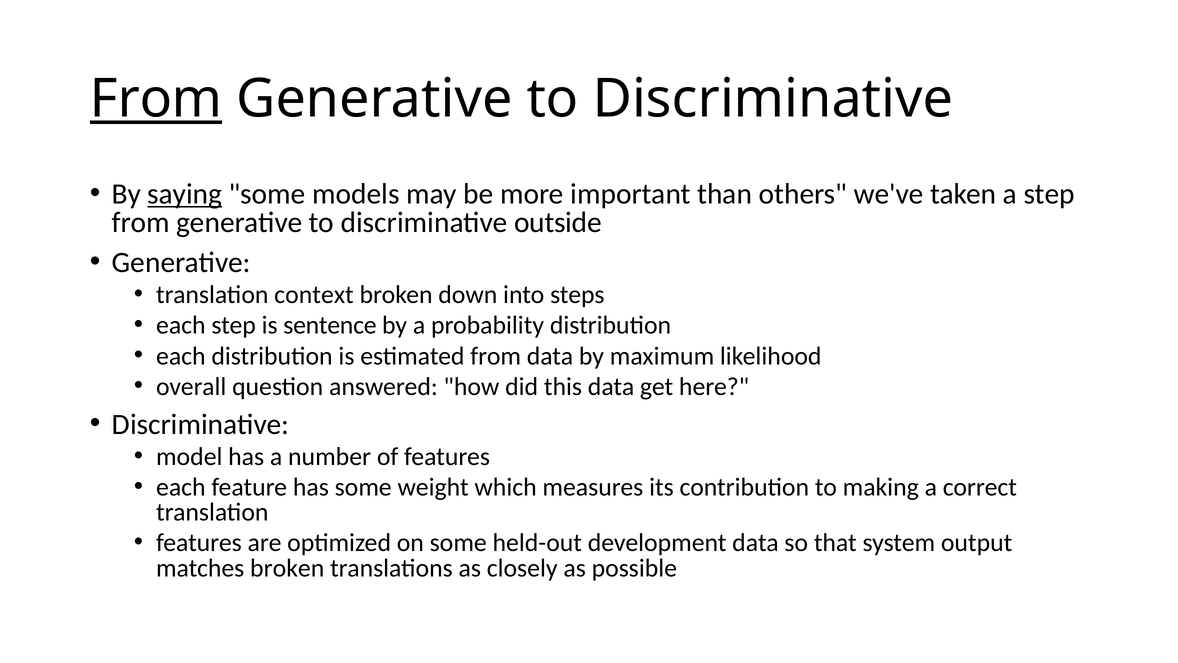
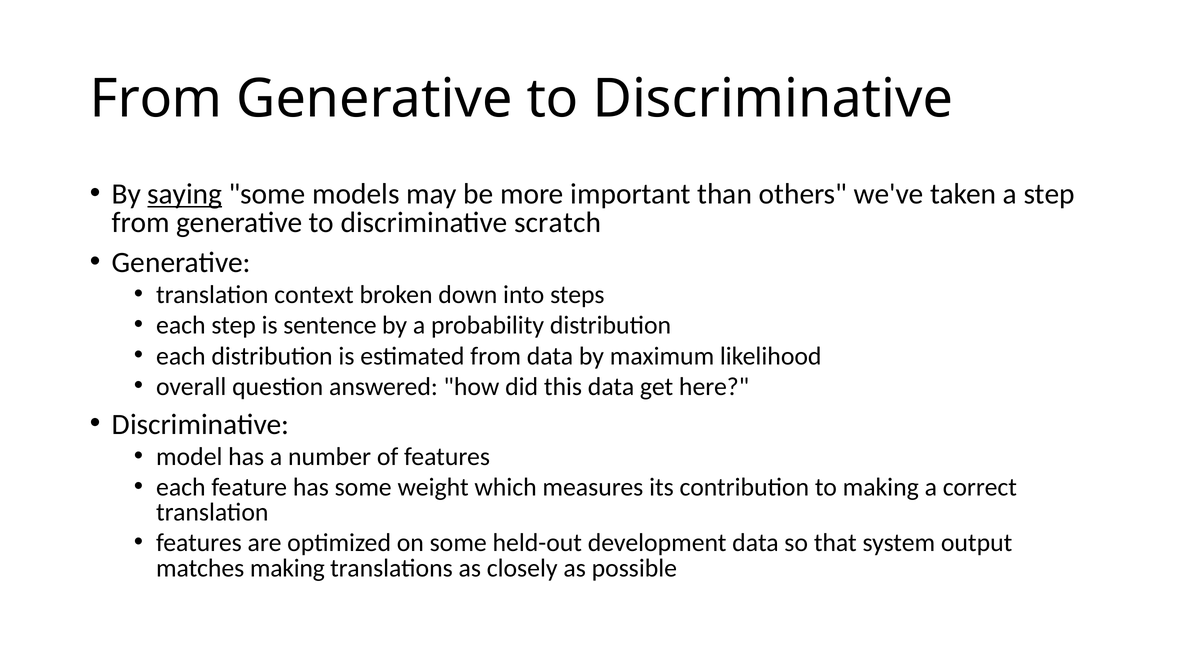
From underline: present -> none (156, 99)
outside: outside -> scratch (558, 223)
matches broken: broken -> making (287, 568)
